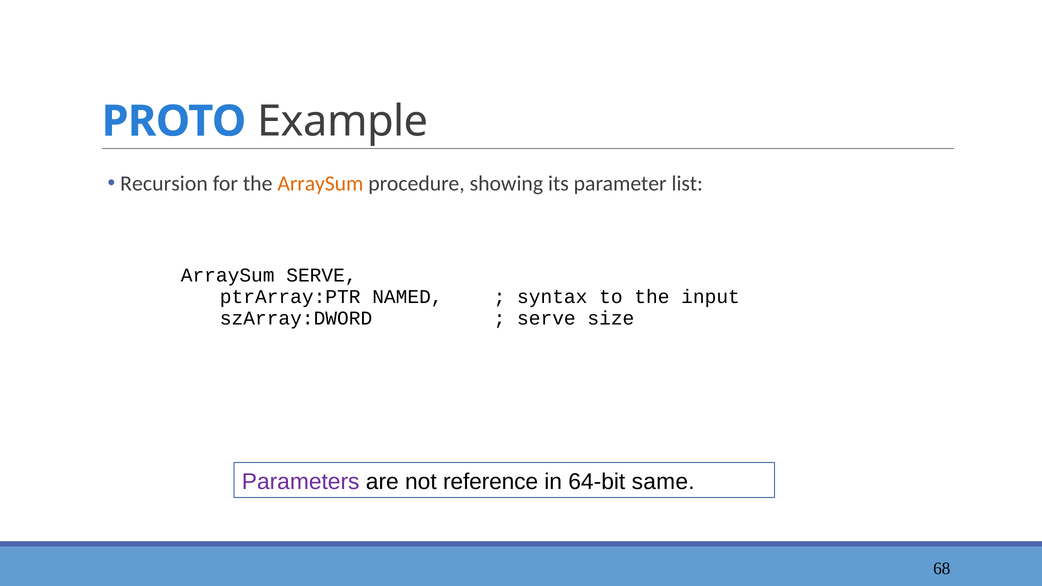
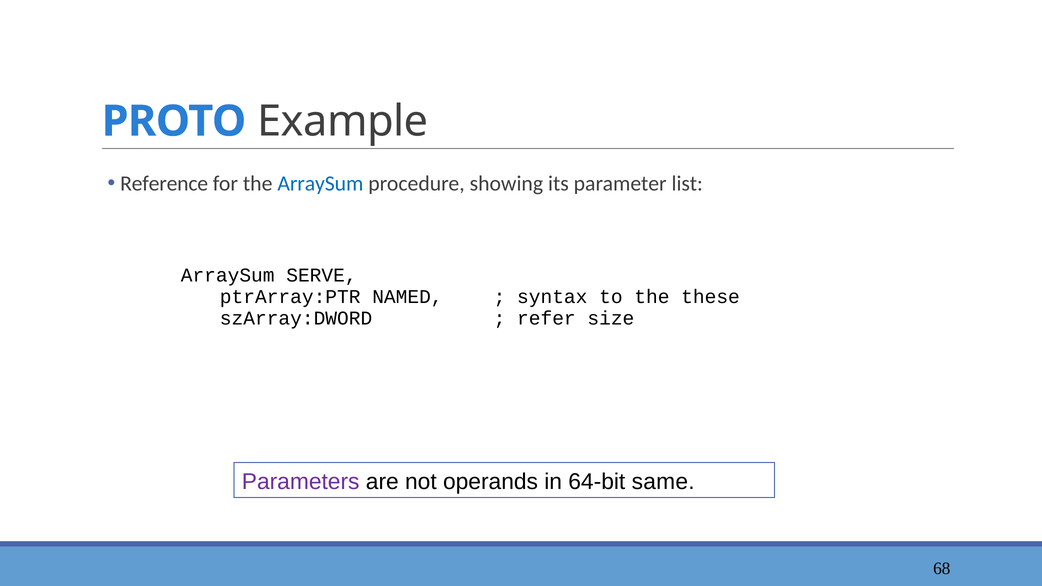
Recursion: Recursion -> Reference (164, 183)
ArraySum colour: orange -> blue (320, 183)
input: input -> these (711, 297)
serve: serve -> refer (546, 318)
reference: reference -> operands (491, 482)
